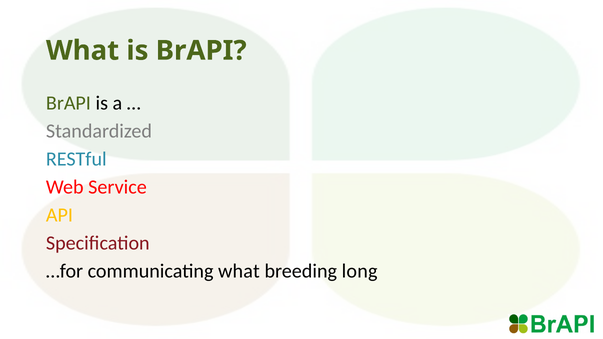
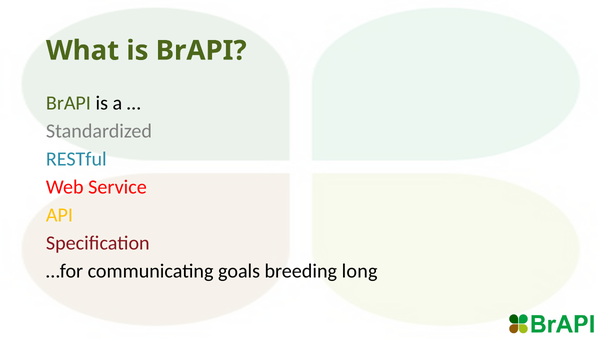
communicating what: what -> goals (239, 271)
